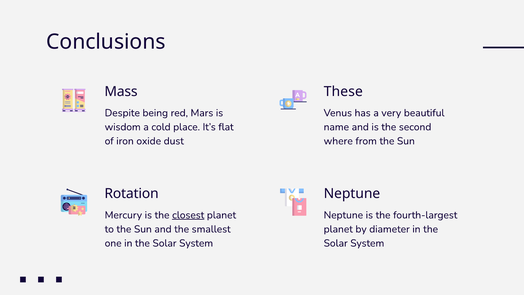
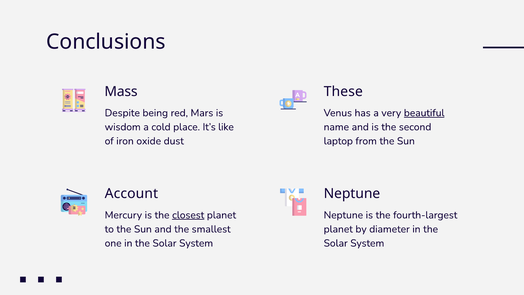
beautiful underline: none -> present (424, 113)
flat: flat -> like (226, 127)
where: where -> laptop (338, 141)
Rotation: Rotation -> Account (131, 194)
